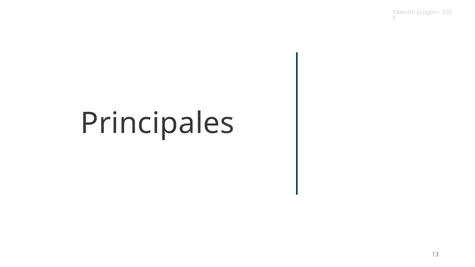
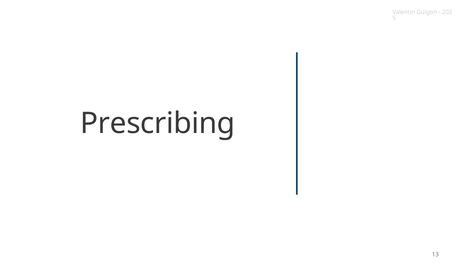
Principales: Principales -> Prescribing (158, 123)
